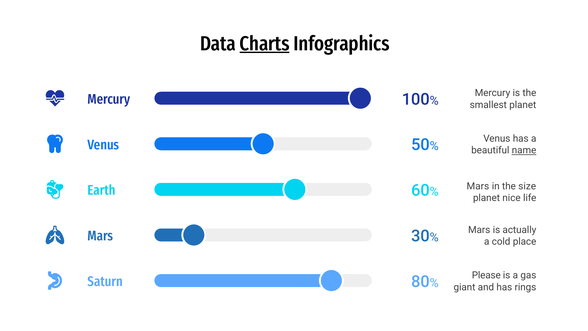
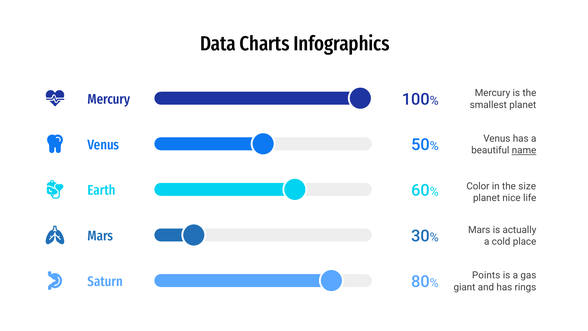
Charts underline: present -> none (265, 44)
Mars: Mars -> Color (478, 186)
Please: Please -> Points (486, 275)
